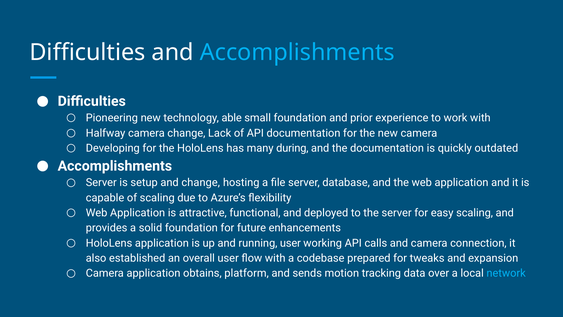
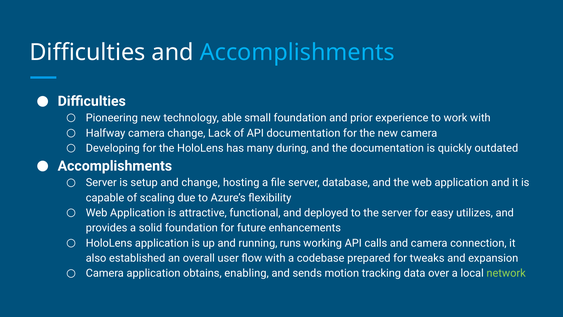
easy scaling: scaling -> utilizes (475, 213)
running user: user -> runs (290, 243)
platform: platform -> enabling (247, 273)
network colour: light blue -> light green (506, 273)
